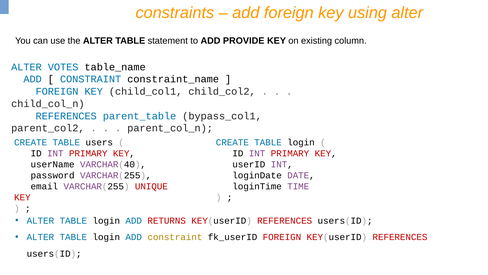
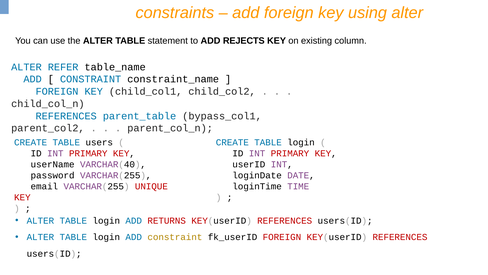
PROVIDE: PROVIDE -> REJECTS (244, 41)
VOTES: VOTES -> REFER (63, 67)
